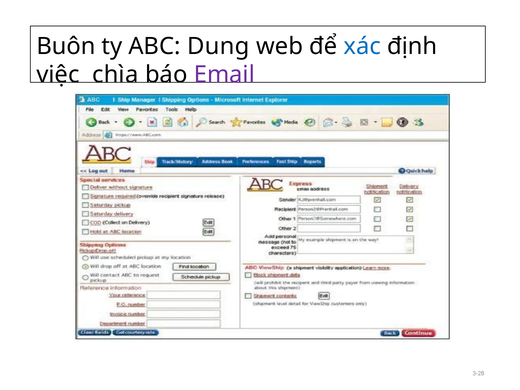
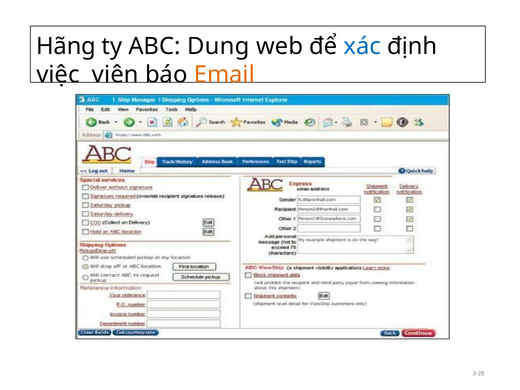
Buôn: Buôn -> Hãng (66, 46)
chìa: chìa -> viên (115, 75)
Email colour: purple -> orange (224, 75)
